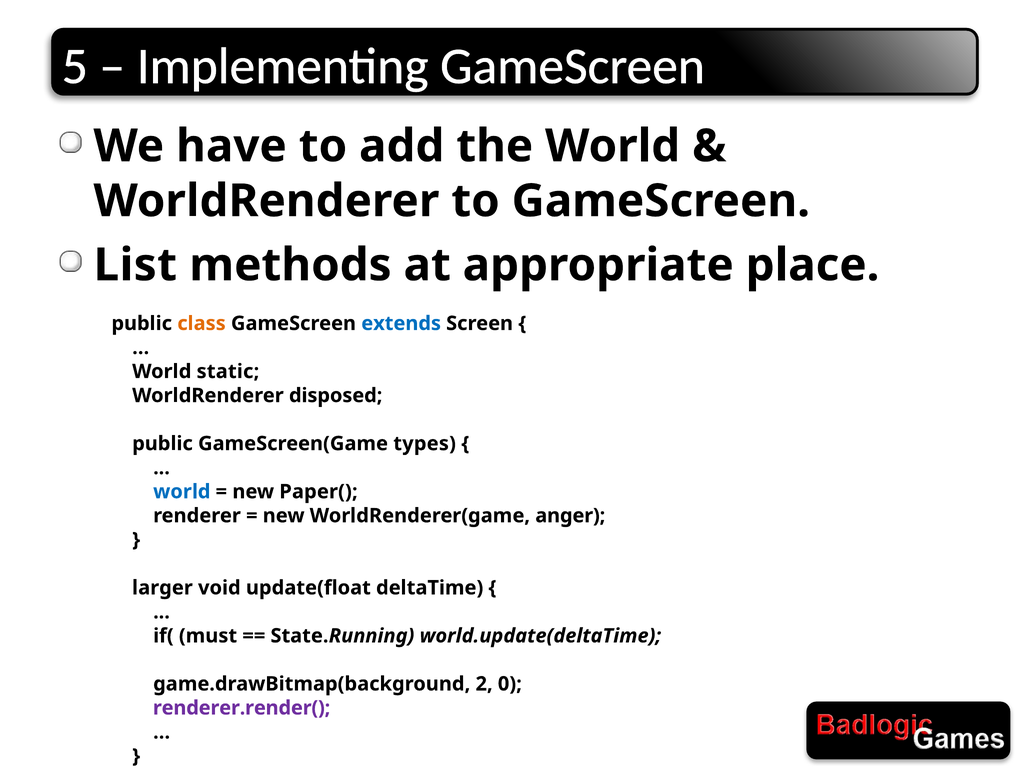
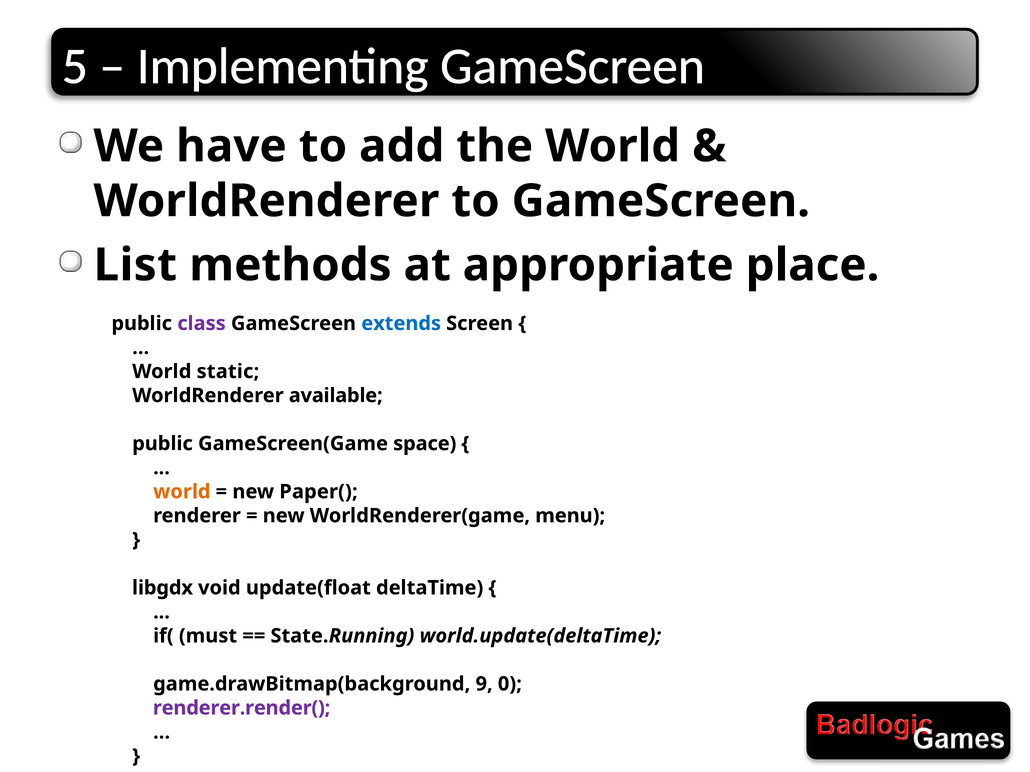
class colour: orange -> purple (202, 324)
disposed: disposed -> available (336, 396)
types: types -> space (425, 444)
world colour: blue -> orange (182, 492)
anger: anger -> menu (570, 516)
larger: larger -> libgdx (163, 588)
2: 2 -> 9 (484, 684)
